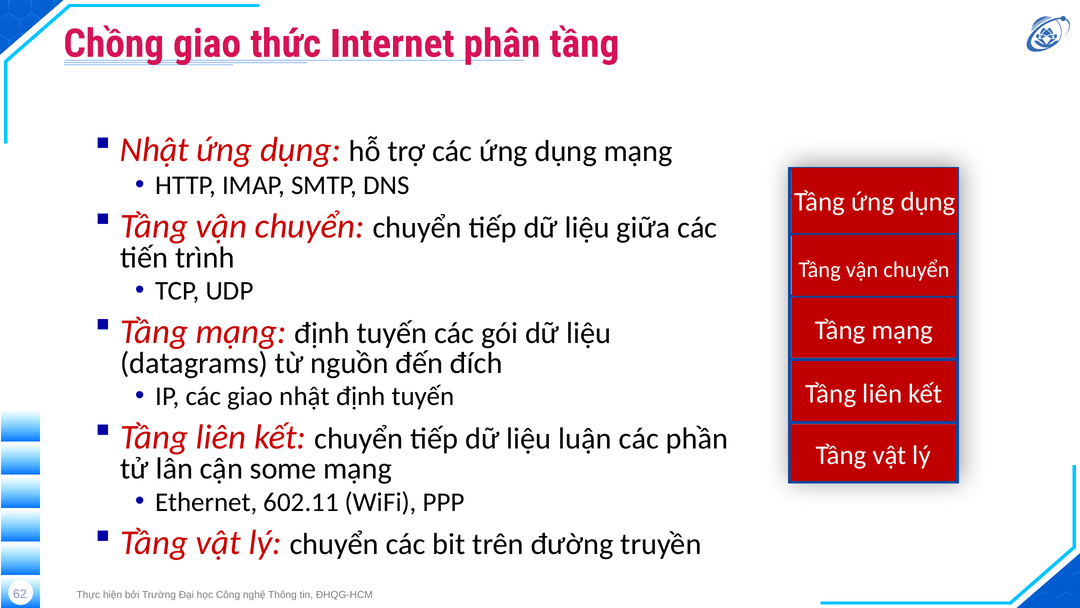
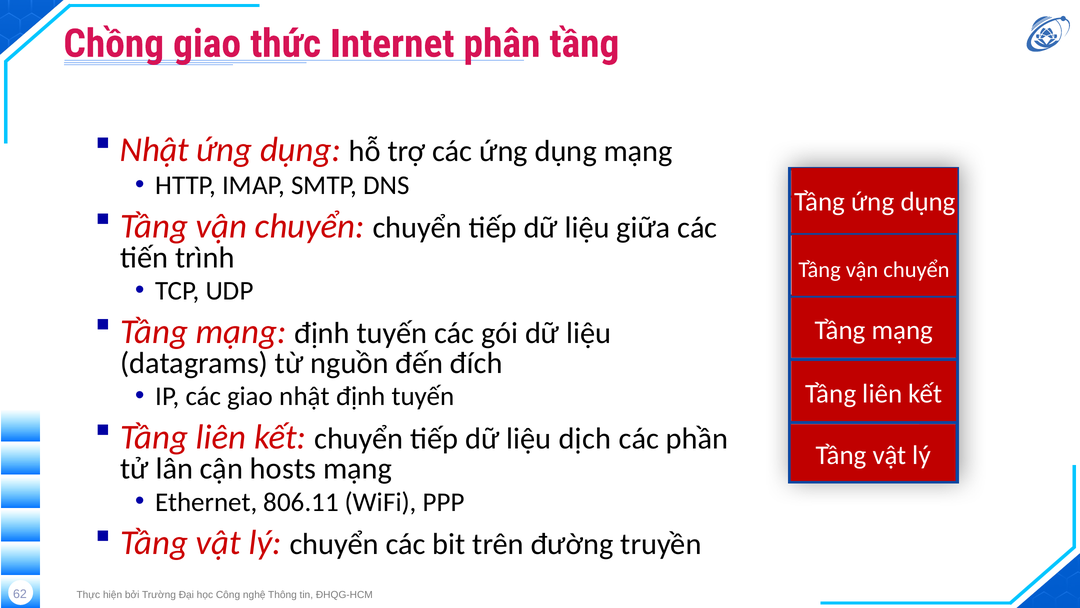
luận: luận -> dịch (585, 438)
some: some -> hosts (283, 468)
602.11: 602.11 -> 806.11 (301, 502)
